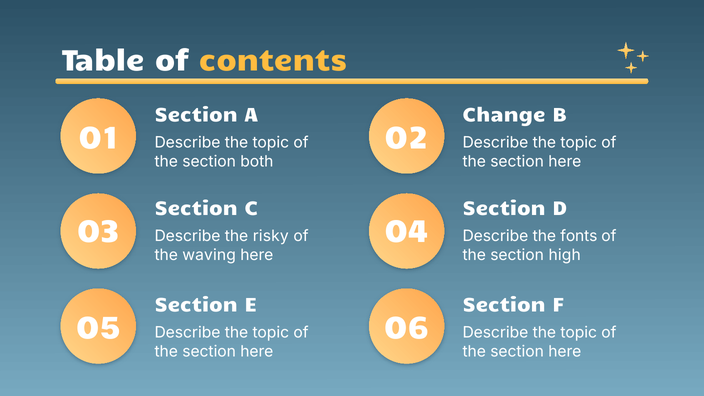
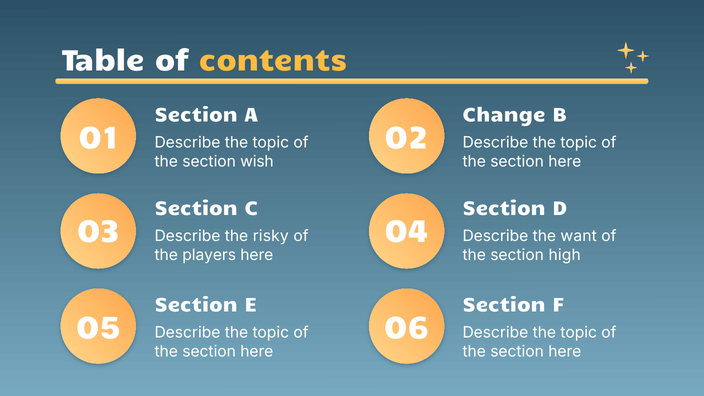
both: both -> wish (257, 161)
fonts: fonts -> want (579, 236)
waving: waving -> players (209, 255)
